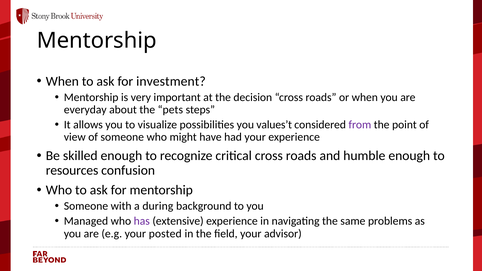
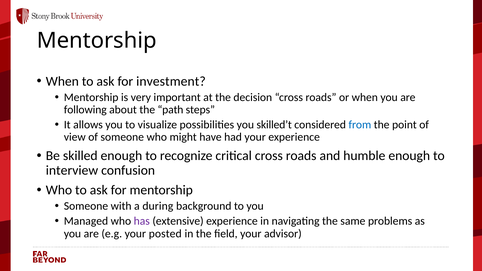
everyday: everyday -> following (85, 110)
pets: pets -> path (170, 110)
values’t: values’t -> skilled’t (274, 125)
from colour: purple -> blue (360, 125)
resources: resources -> interview (72, 170)
